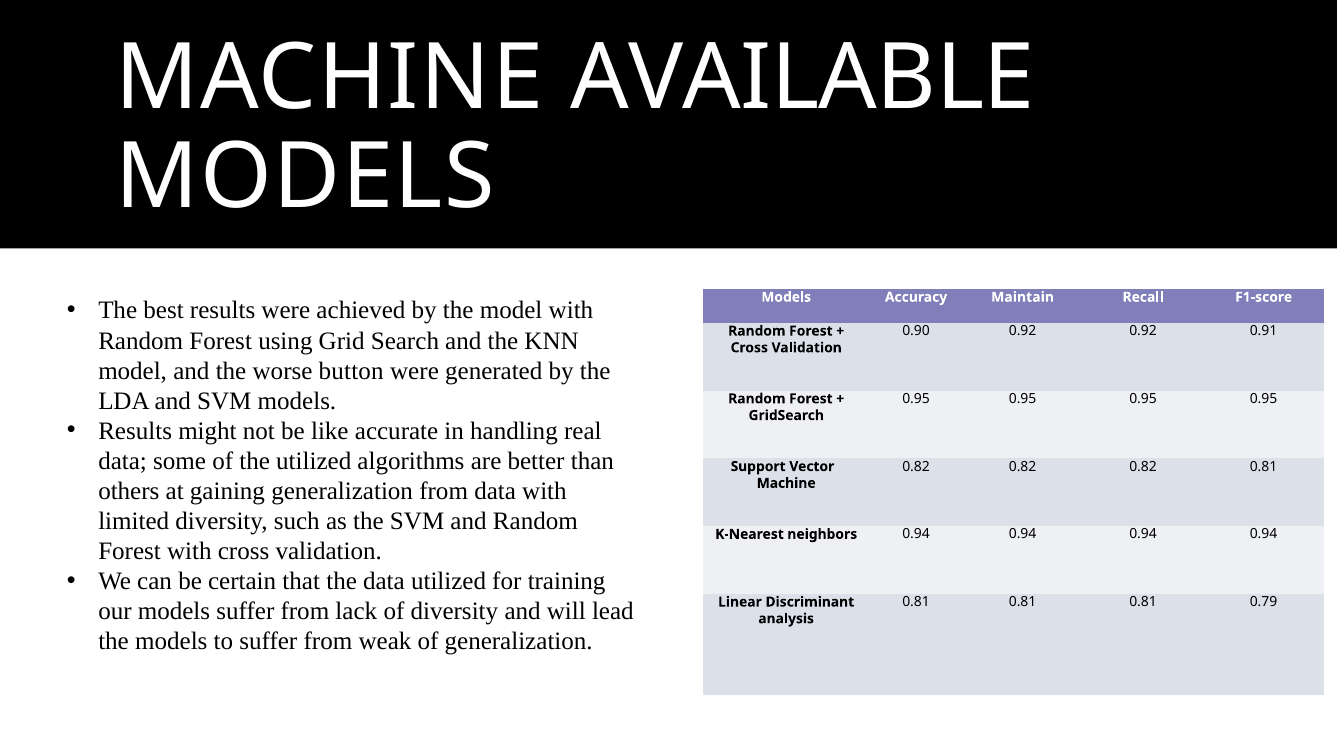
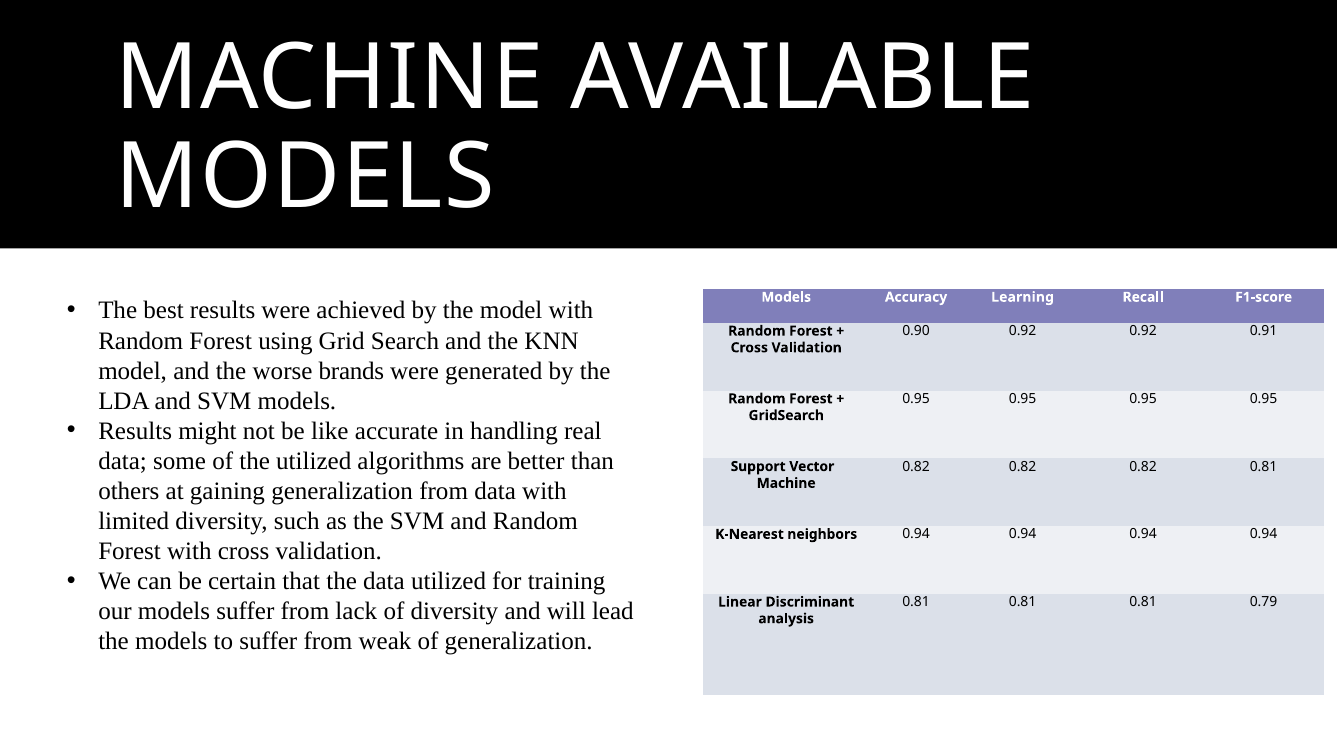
Maintain: Maintain -> Learning (1023, 297)
button: button -> brands (351, 371)
